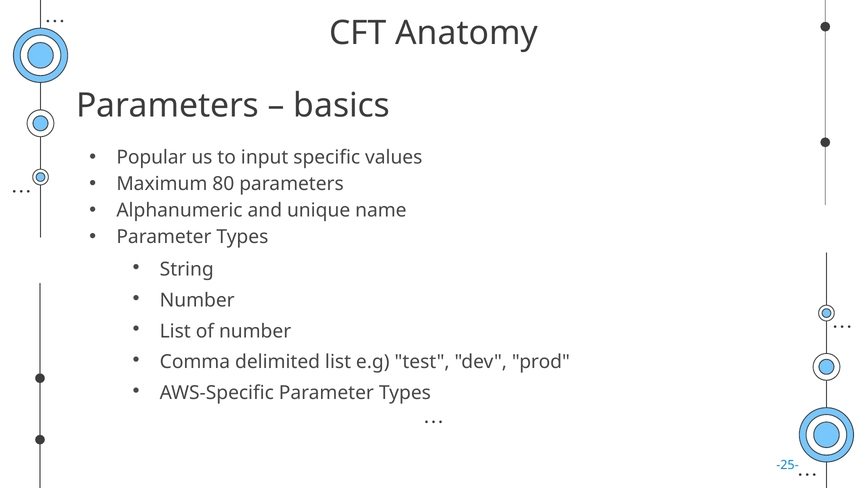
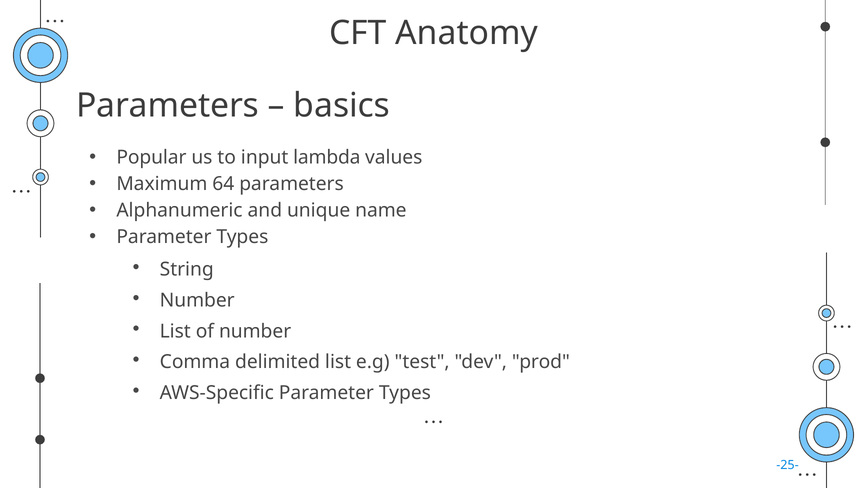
specific: specific -> lambda (327, 157)
80: 80 -> 64 (223, 184)
